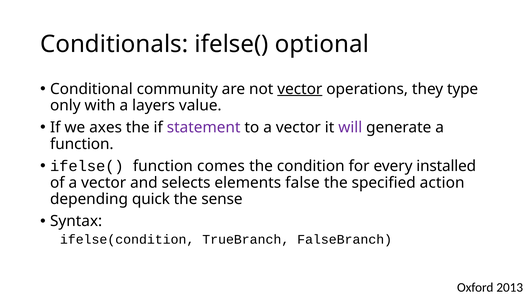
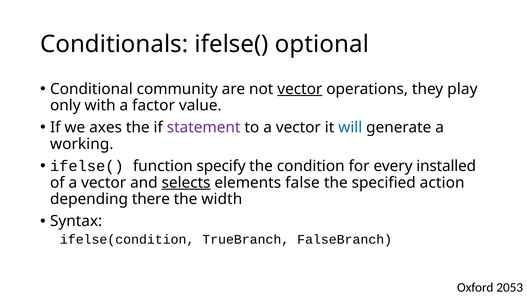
type: type -> play (462, 89)
layers: layers -> factor (154, 106)
will colour: purple -> blue (350, 128)
function: function -> working (82, 144)
comes: comes -> specify (221, 166)
selects underline: none -> present (186, 183)
quick: quick -> there (151, 199)
sense: sense -> width (222, 199)
2013: 2013 -> 2053 (510, 288)
